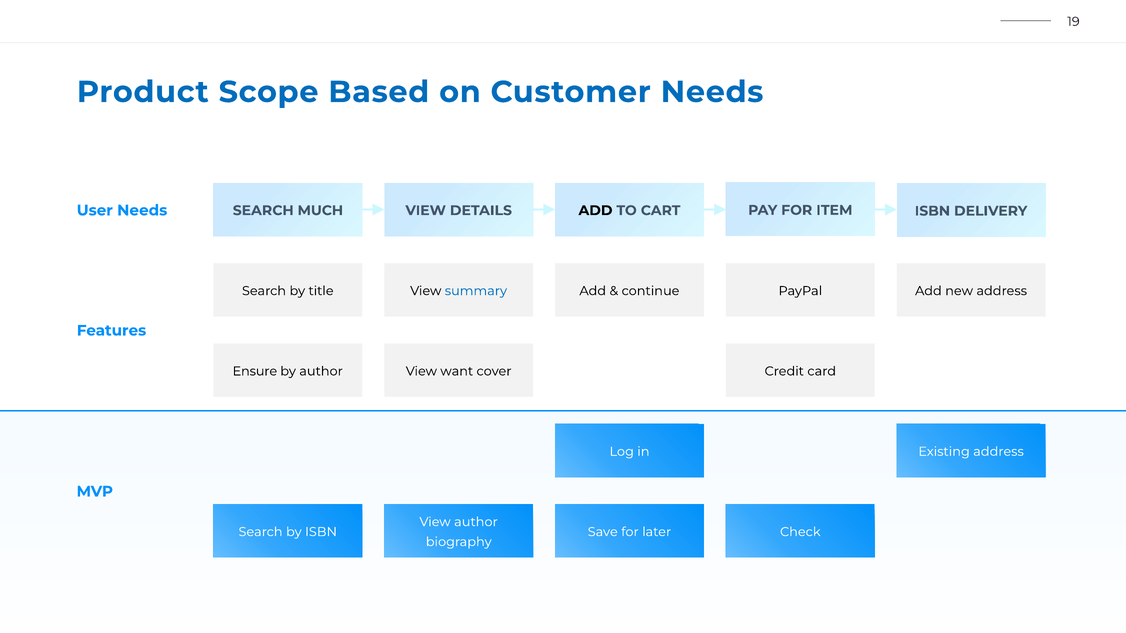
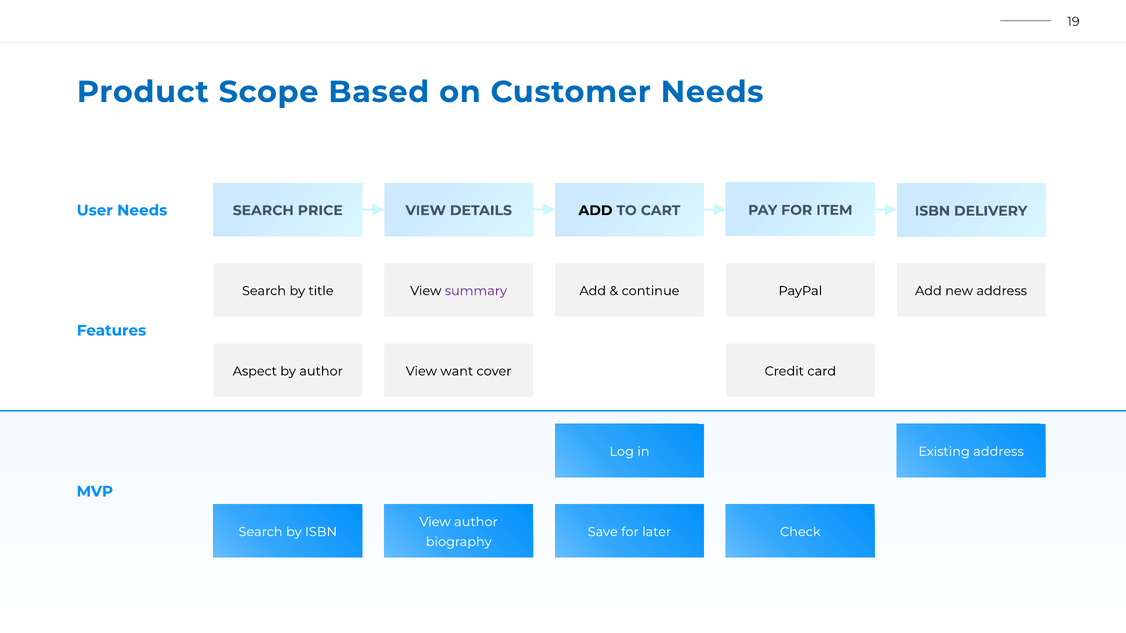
MUCH: MUCH -> PRICE (320, 211)
summary colour: blue -> purple (476, 291)
Ensure: Ensure -> Aspect (255, 371)
